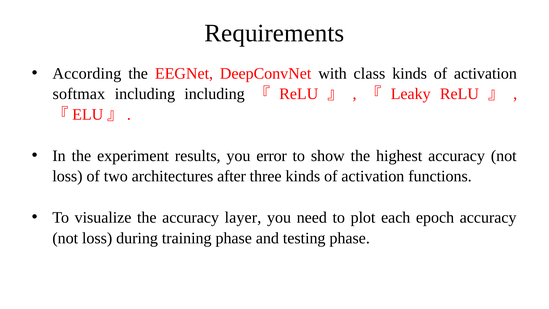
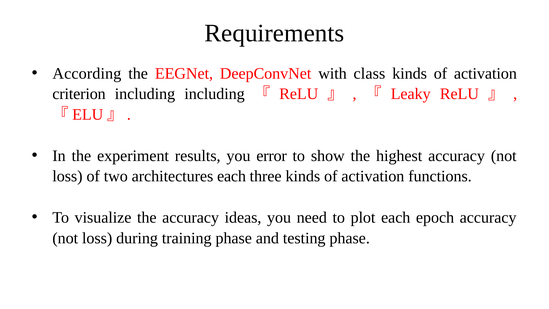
softmax: softmax -> criterion (79, 94)
architectures after: after -> each (232, 176)
layer: layer -> ideas (243, 217)
